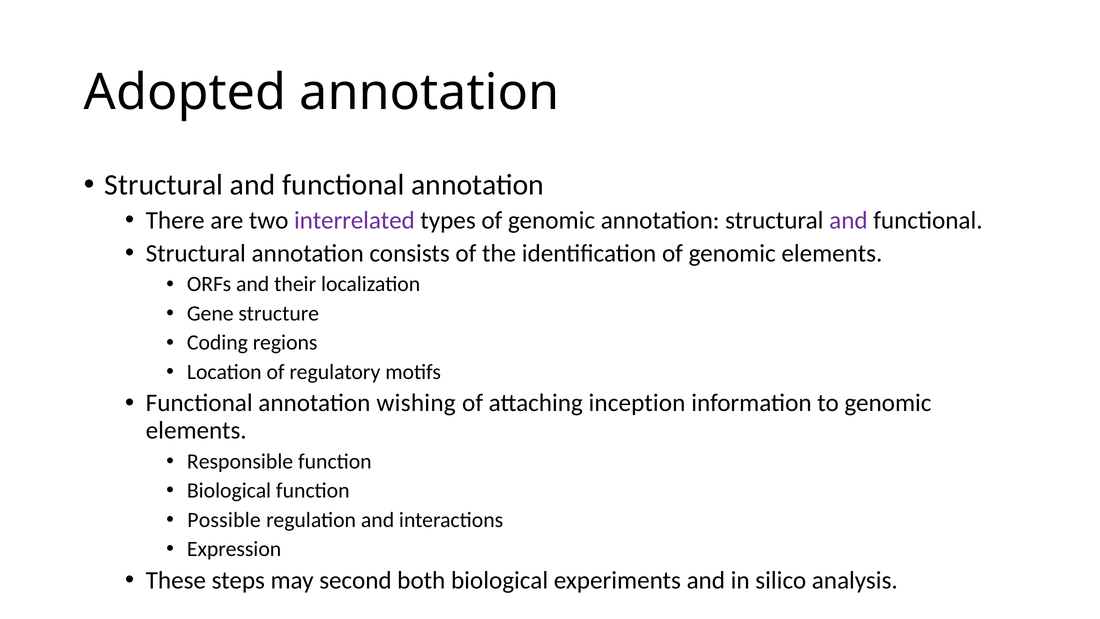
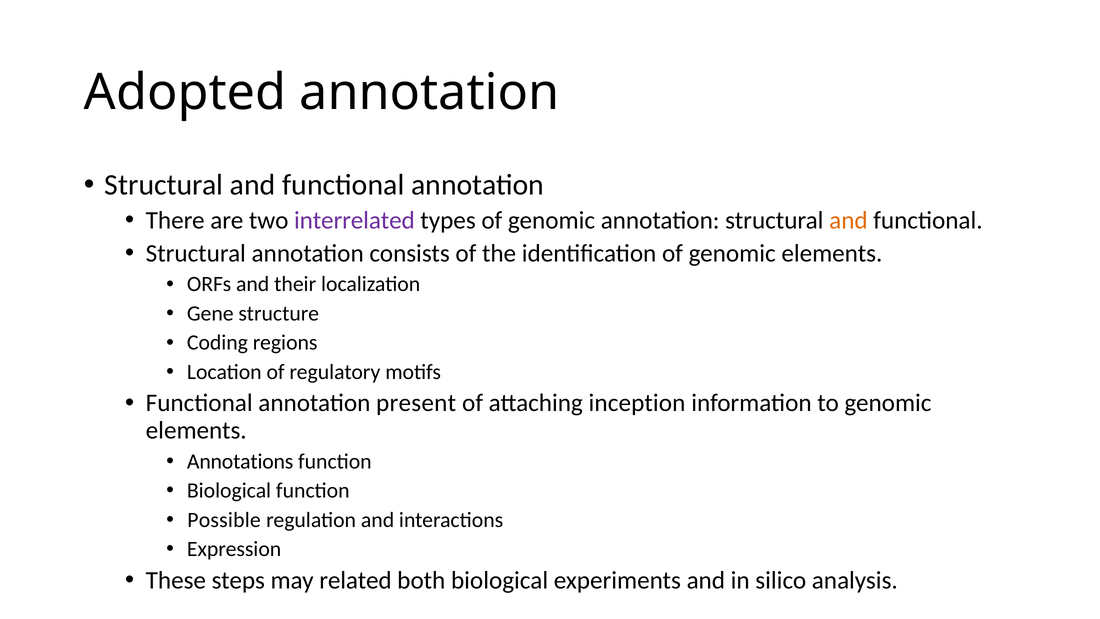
and colour: purple -> orange (848, 220)
wishing: wishing -> present (416, 403)
Responsible: Responsible -> Annotations (240, 461)
second: second -> related (355, 580)
